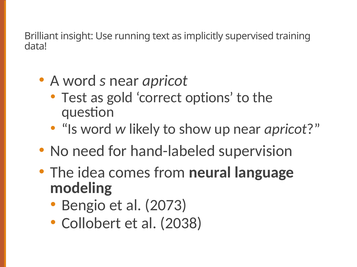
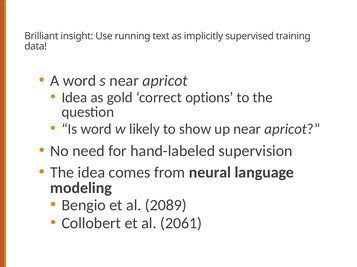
Test: Test -> Idea (74, 98)
2073: 2073 -> 2089 (166, 206)
2038: 2038 -> 2061 (181, 224)
